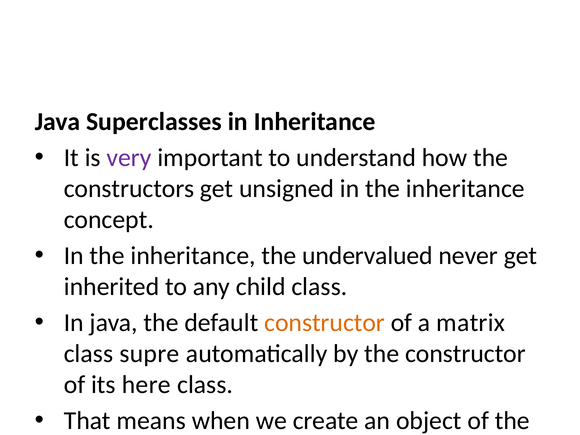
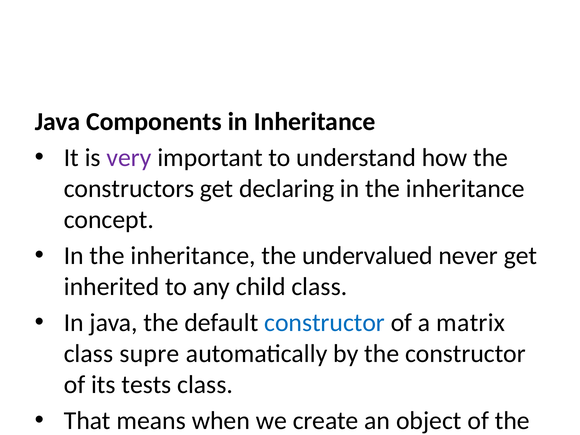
Superclasses: Superclasses -> Components (154, 122)
unsigned: unsigned -> declaring (287, 189)
constructor colour: orange -> blue (325, 323)
here: here -> tests (146, 385)
